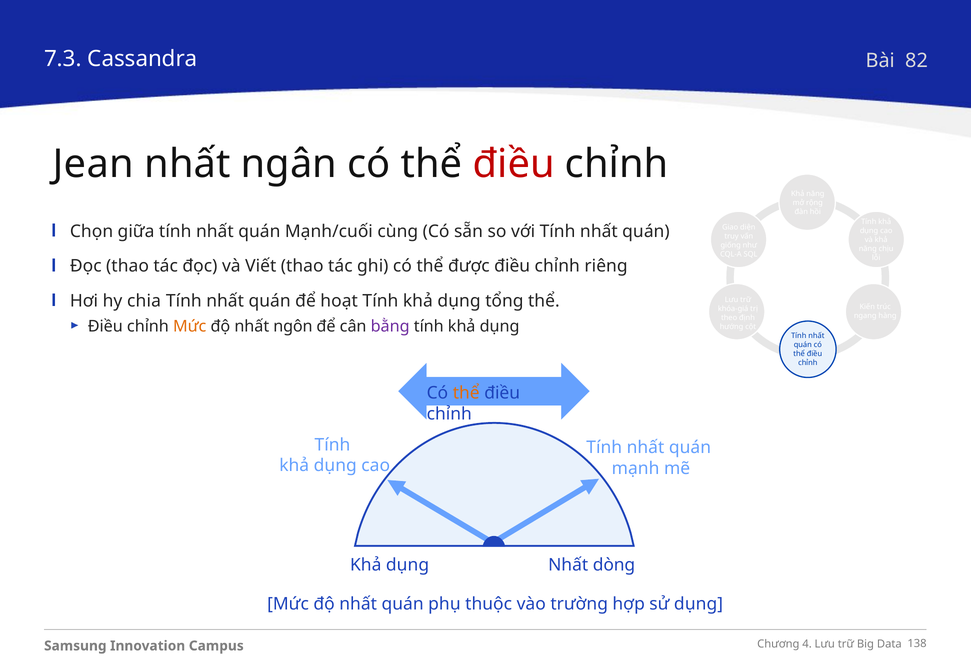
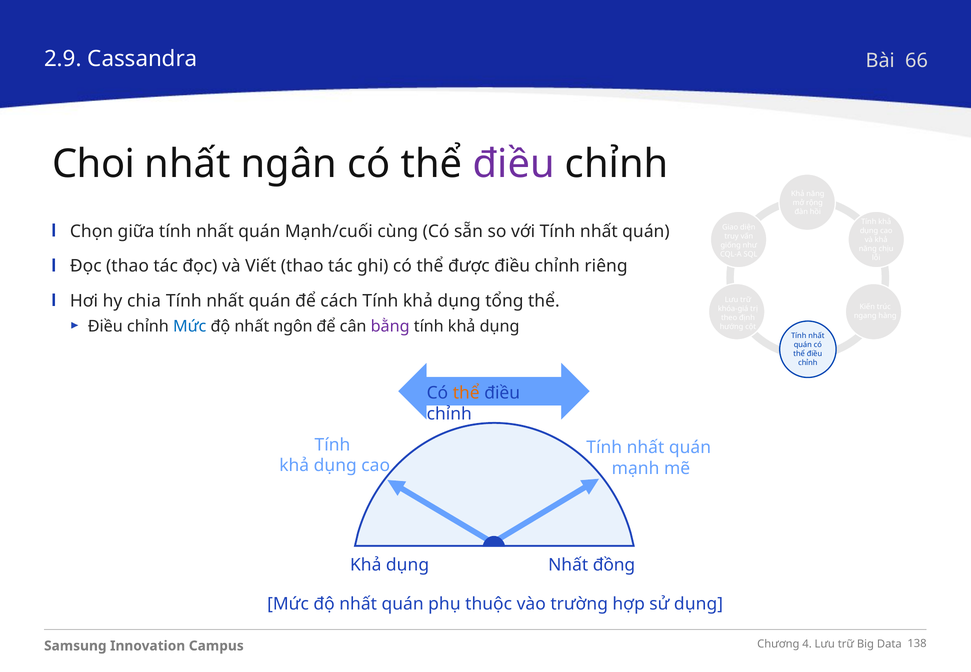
7.3: 7.3 -> 2.9 (63, 59)
82: 82 -> 66 (917, 61)
Jean: Jean -> Choi (94, 164)
điều colour: red -> purple (514, 164)
hoạt: hoạt -> cách (339, 301)
Mức colour: orange -> blue (190, 327)
dòng: dòng -> đồng (614, 565)
